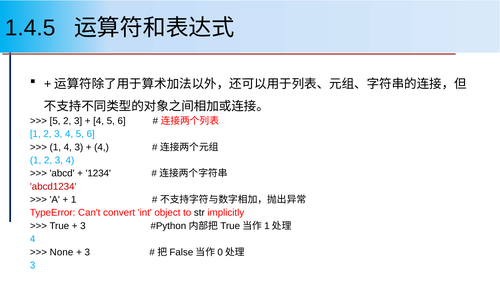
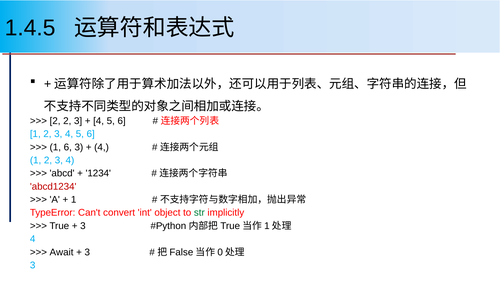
5: 5 -> 2 (55, 121)
1 4: 4 -> 6 (68, 147)
str colour: black -> green (199, 213)
None: None -> Await (62, 252)
